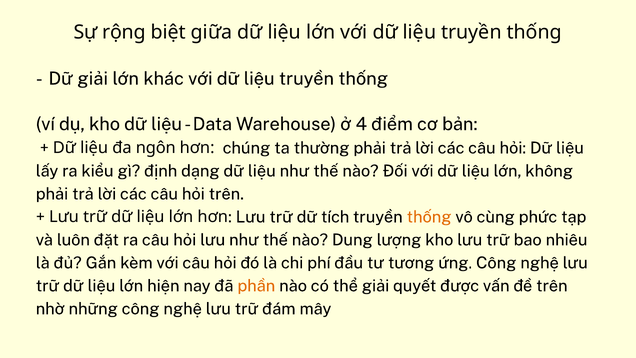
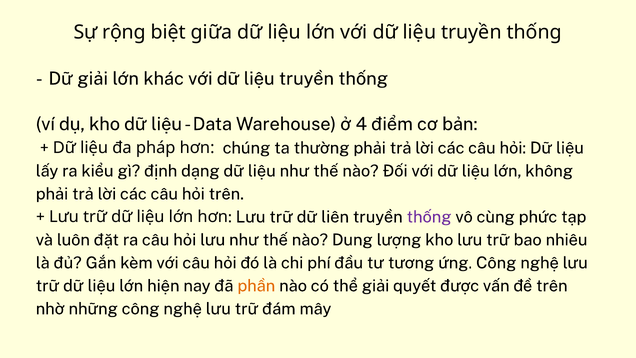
ngôn: ngôn -> pháp (156, 148)
tích: tích -> liên (335, 217)
thống colour: orange -> purple (429, 217)
